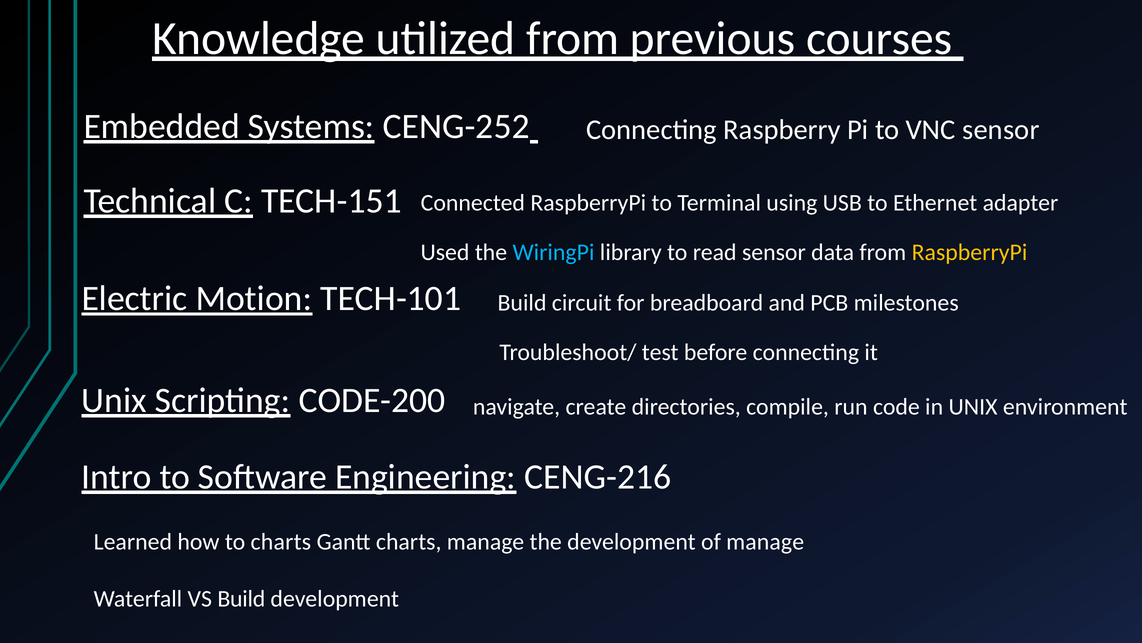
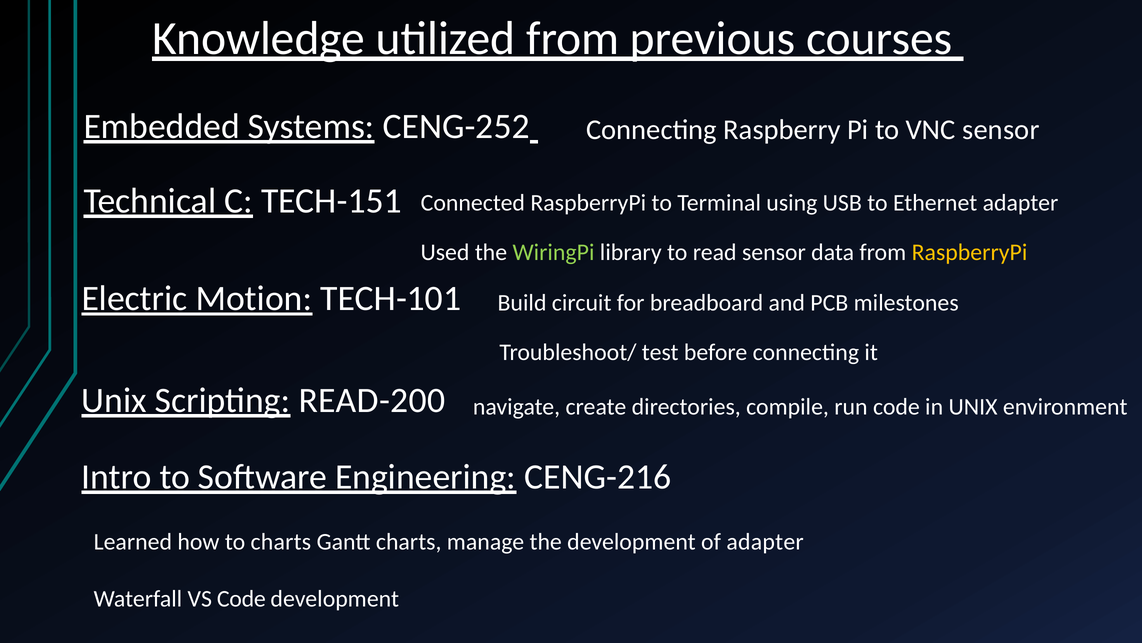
WiringPi colour: light blue -> light green (553, 252)
CODE-200: CODE-200 -> READ-200 (372, 400)
of manage: manage -> adapter (765, 541)
VS Build: Build -> Code (241, 598)
